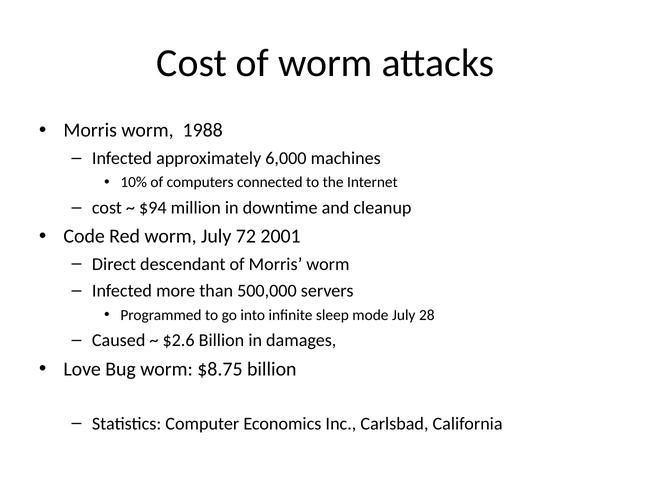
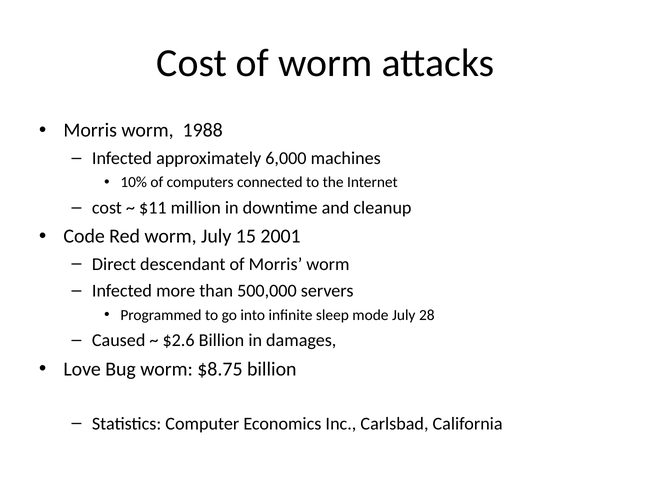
$94: $94 -> $11 (153, 208)
72: 72 -> 15 (246, 237)
